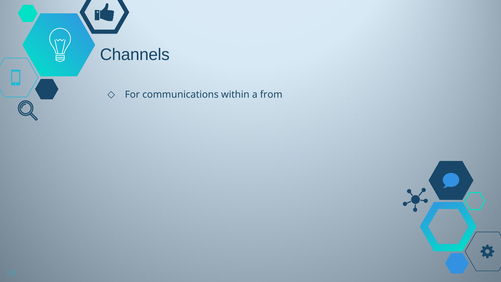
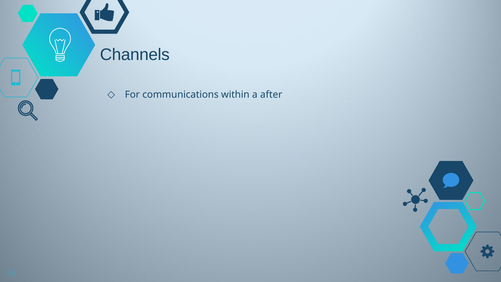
from: from -> after (271, 95)
